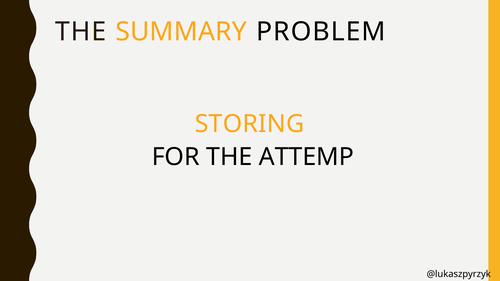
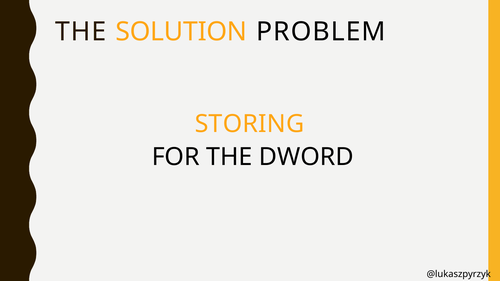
SUMMARY: SUMMARY -> SOLUTION (181, 32)
ATTEMP: ATTEMP -> DWORD (306, 157)
